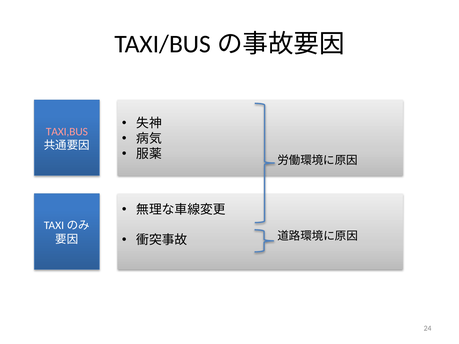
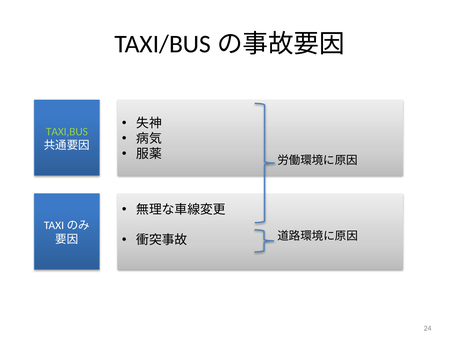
TAXI,BUS colour: pink -> light green (67, 132)
